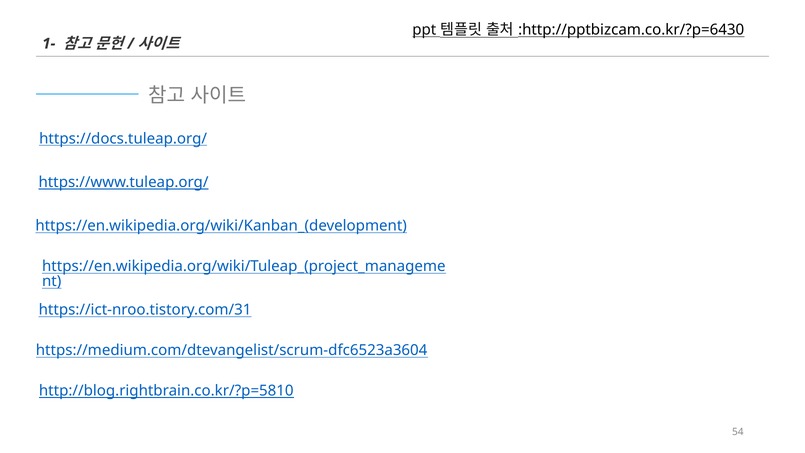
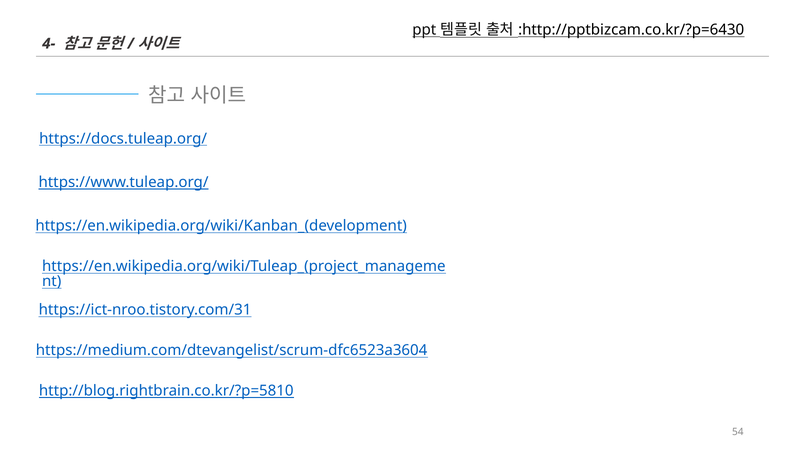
1-: 1- -> 4- (49, 44)
